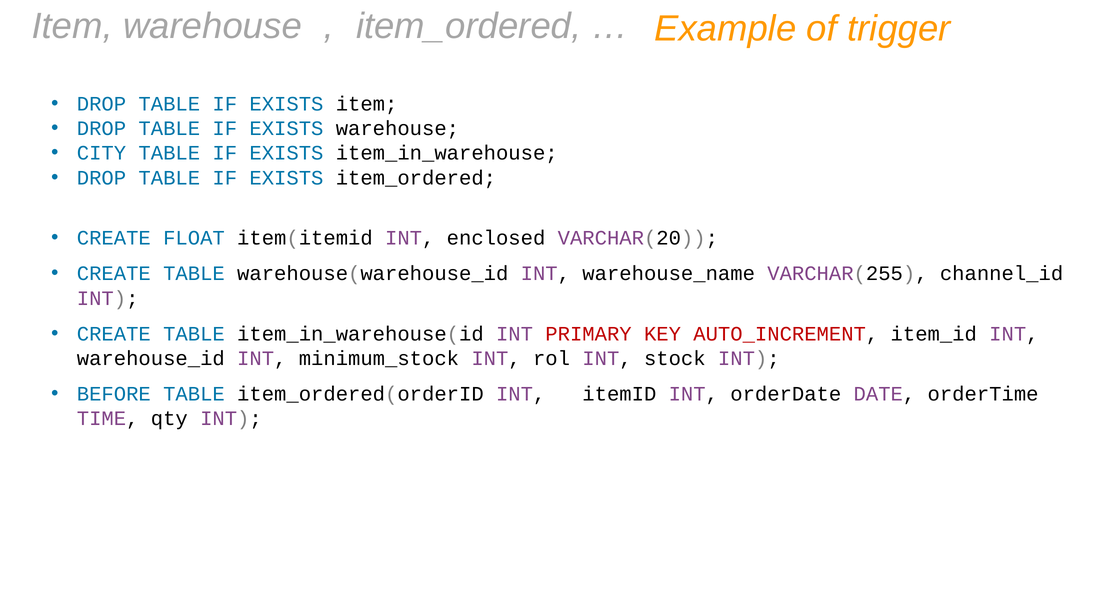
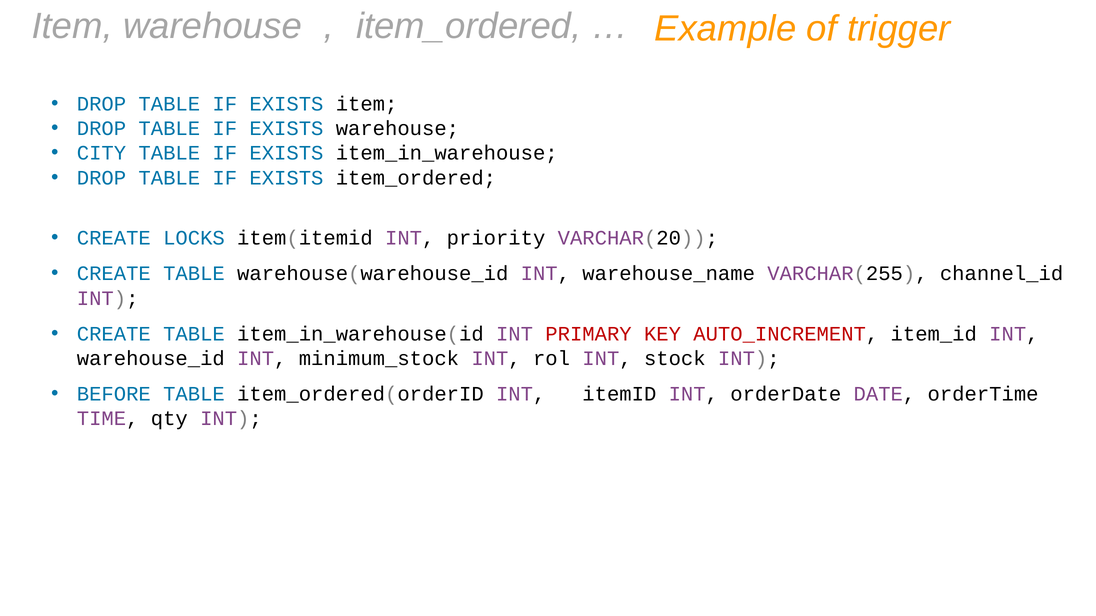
FLOAT: FLOAT -> LOCKS (194, 238)
enclosed: enclosed -> priority (496, 238)
